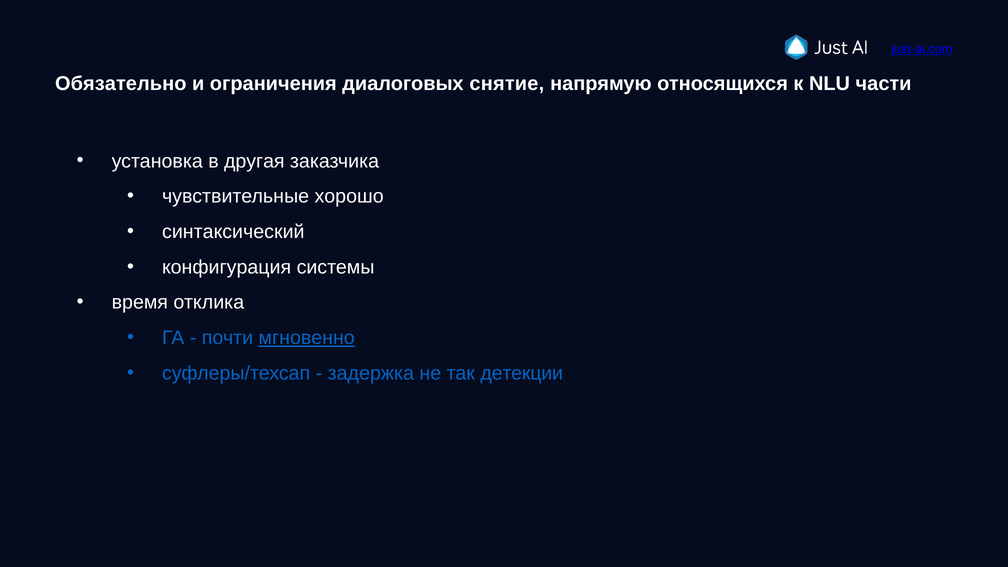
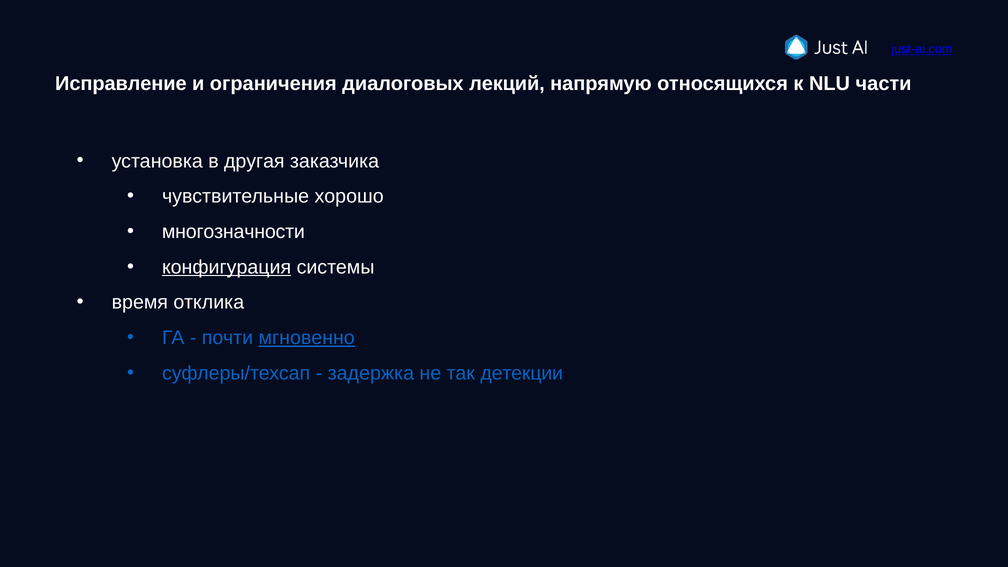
Обязательно: Обязательно -> Исправление (121, 83)
снятие: снятие -> лекций (507, 83)
синтаксический: синтаксический -> многозначности (233, 232)
конфигурация underline: none -> present (227, 267)
